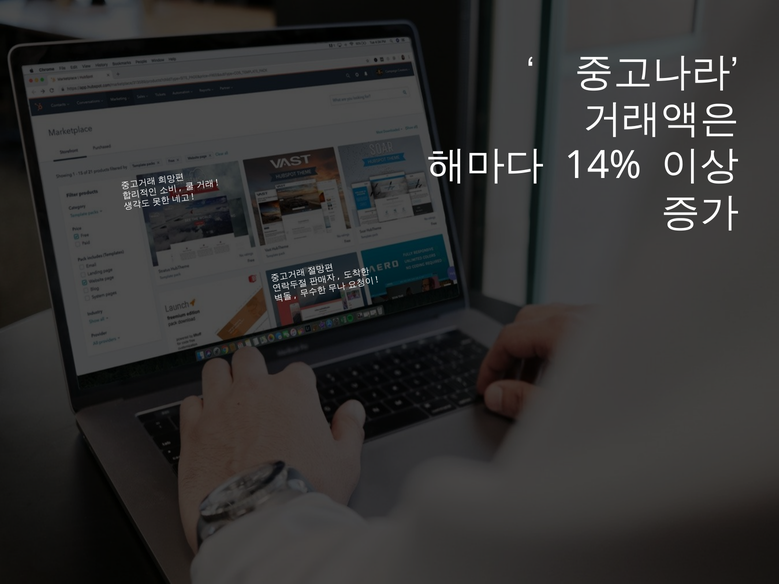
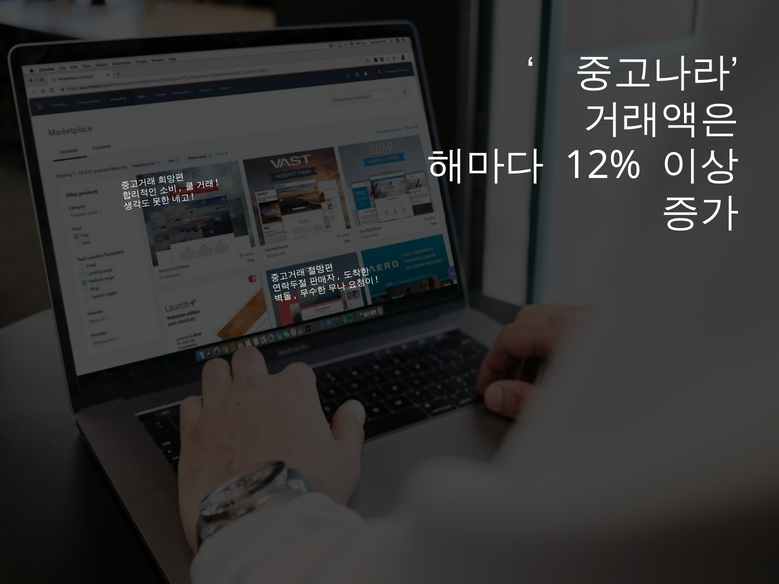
14%: 14% -> 12% (603, 166)
